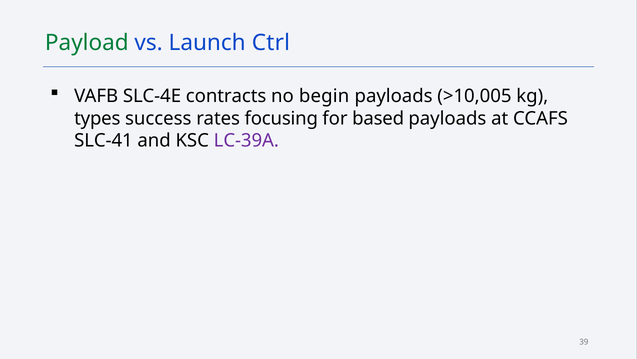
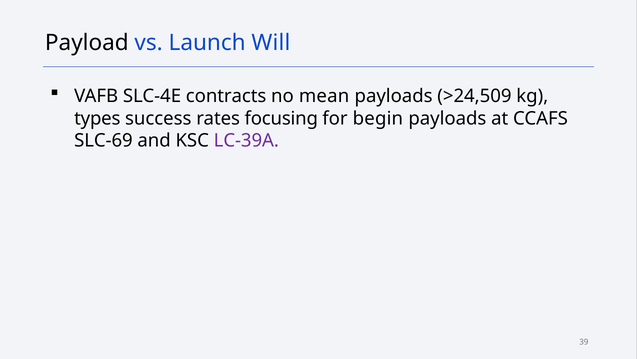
Payload colour: green -> black (87, 43)
Ctrl: Ctrl -> Will (271, 43)
begin: begin -> mean (324, 96)
>10,005: >10,005 -> >24,509 (474, 96)
based: based -> begin (378, 118)
SLC-41: SLC-41 -> SLC-69 (103, 141)
